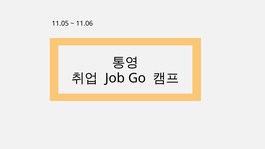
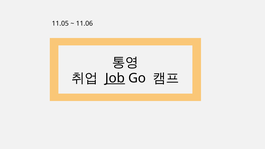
Job underline: none -> present (115, 78)
